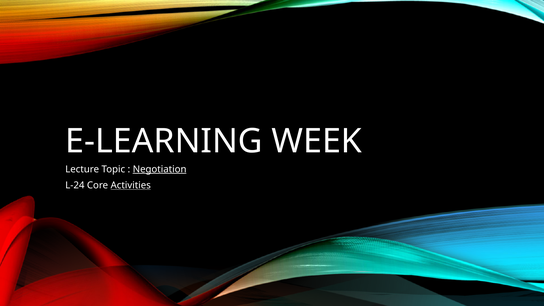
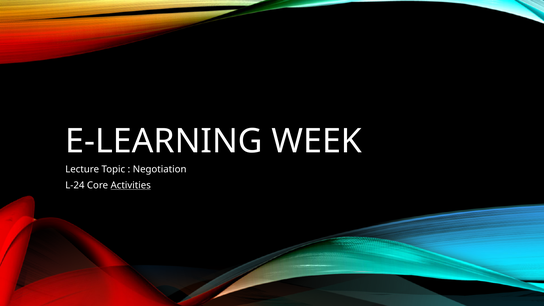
Negotiation underline: present -> none (160, 169)
